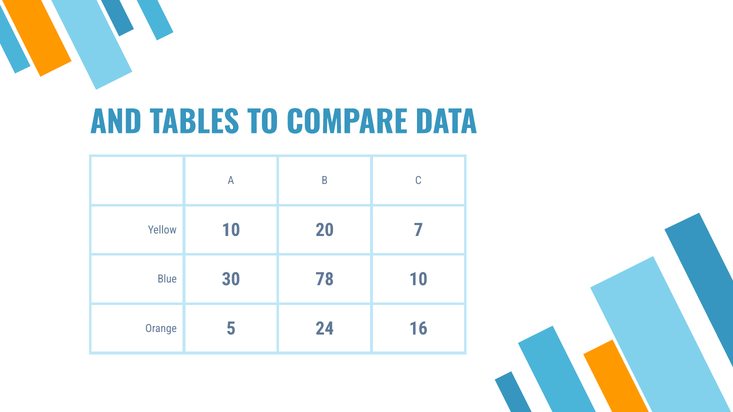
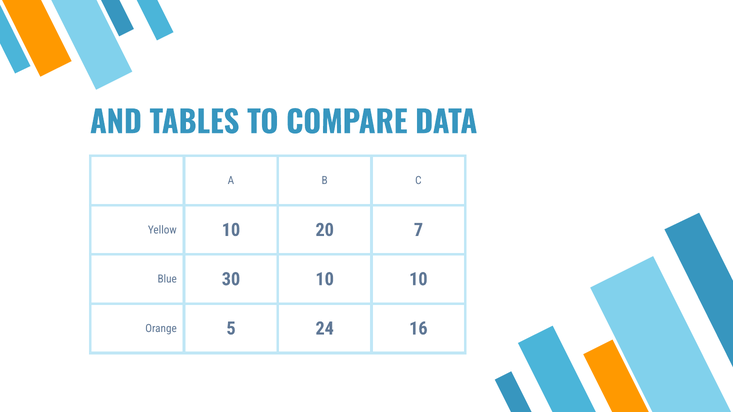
30 78: 78 -> 10 (325, 279)
